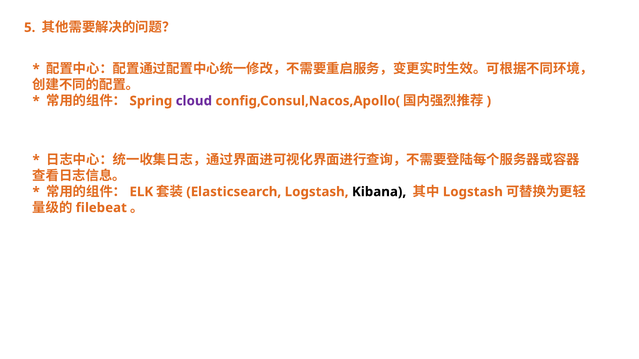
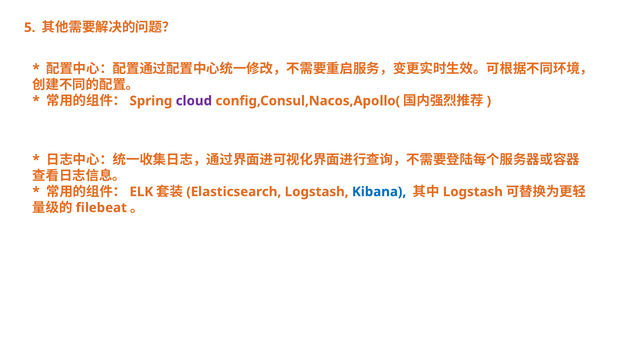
Kibana colour: black -> blue (379, 192)
